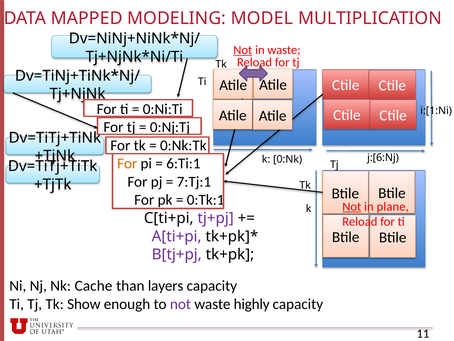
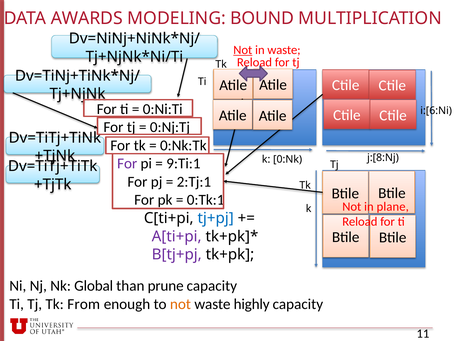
MAPPED: MAPPED -> AWARDS (87, 18)
MODEL: MODEL -> BOUND (262, 18)
i:[1:Ni: i:[1:Ni -> i:[6:Ni (436, 111)
j:[6:Nj: j:[6:Nj -> j:[8:Nj (383, 158)
For colour: orange -> purple (127, 163)
6:Ti:1: 6:Ti:1 -> 9:Ti:1 (183, 163)
7:Tj:1: 7:Tj:1 -> 2:Tj:1 (194, 182)
Not underline: present -> none (352, 206)
tj+pj colour: purple -> blue (216, 218)
Cache: Cache -> Global (94, 285)
layers: layers -> prune (166, 285)
Show: Show -> From (84, 304)
not colour: purple -> orange (180, 304)
